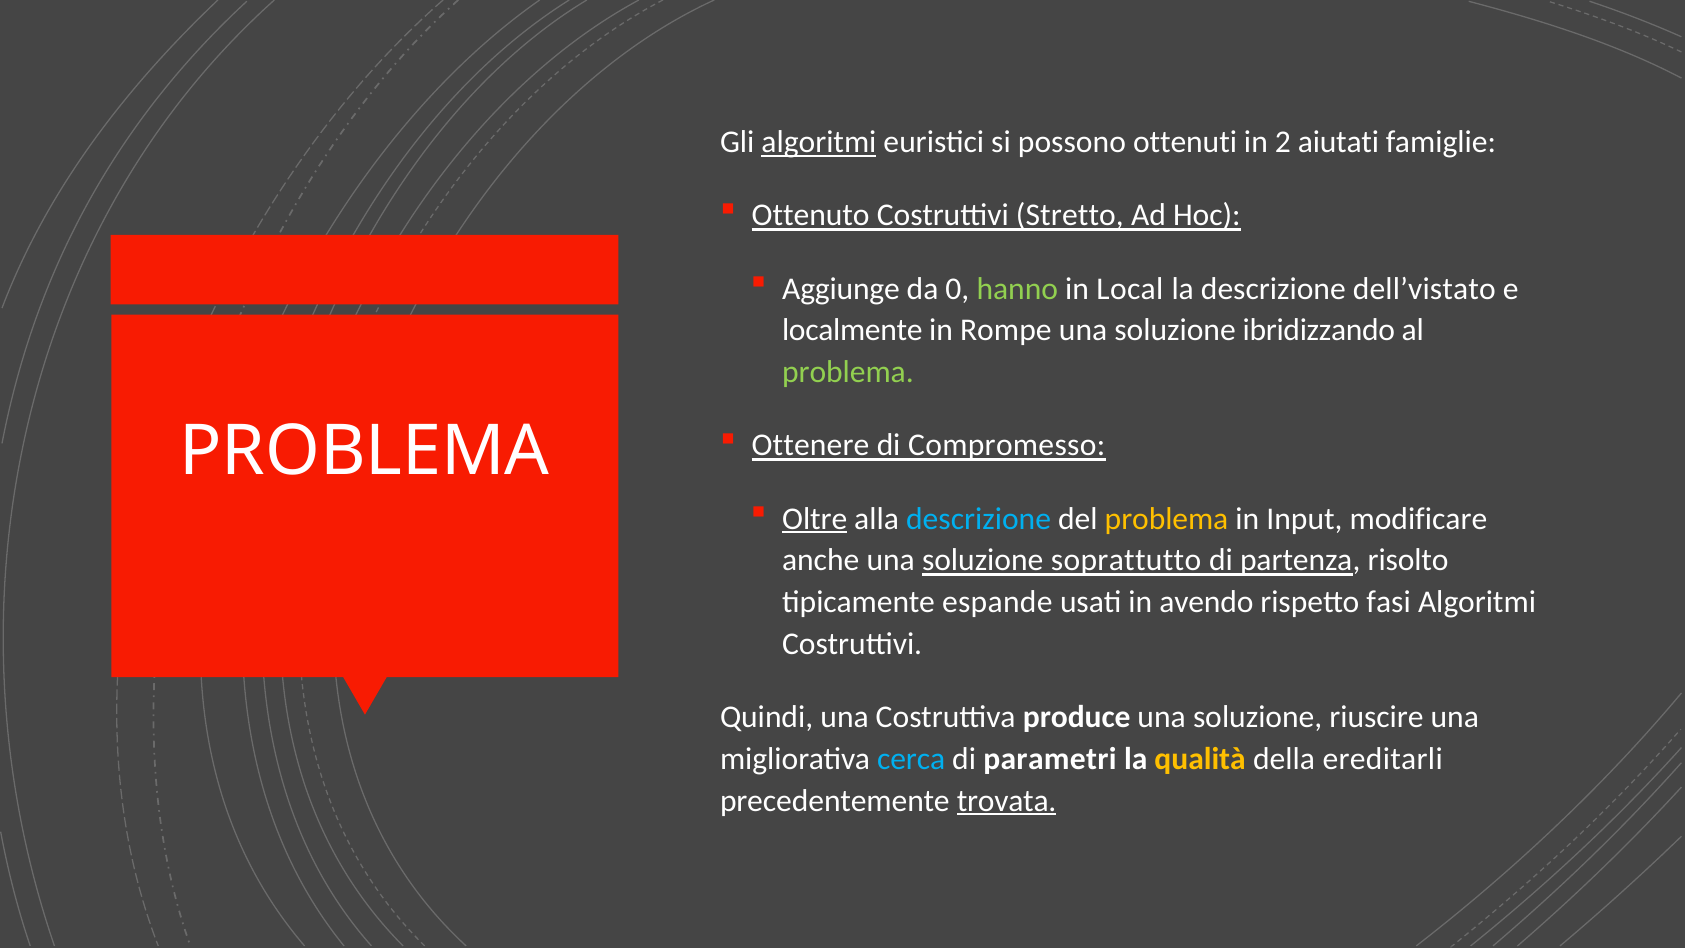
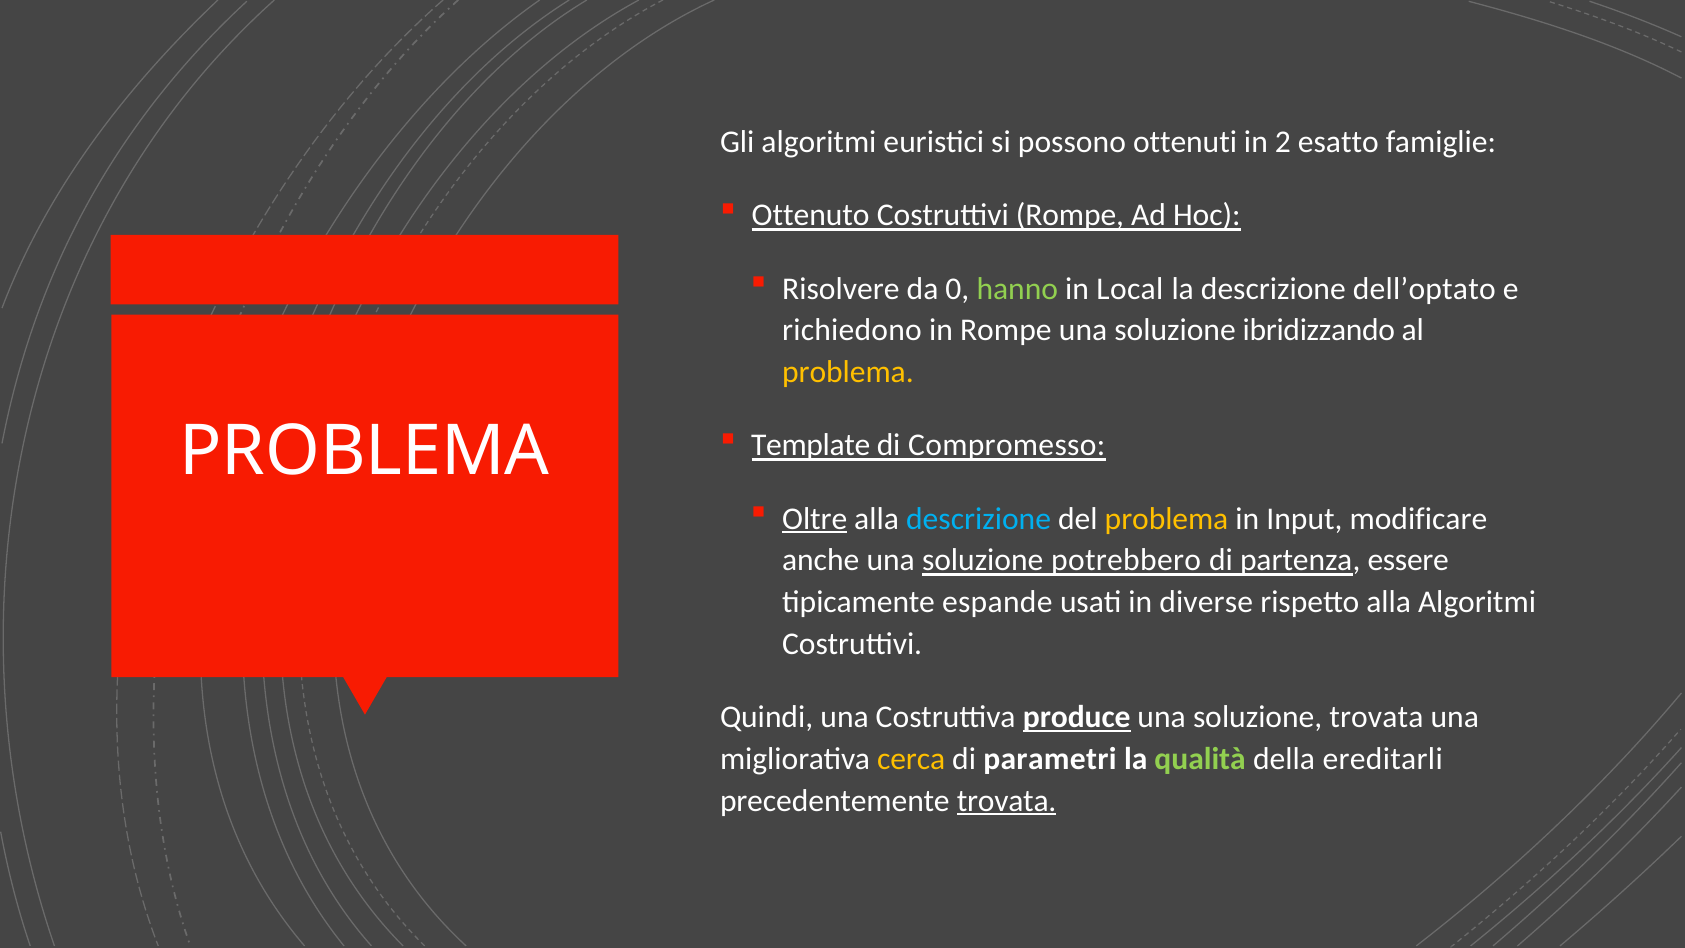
algoritmi underline: present -> none (819, 142)
aiutati: aiutati -> esatto (1338, 142)
Costruttivi Stretto: Stretto -> Rompe (1070, 216)
Aggiunge: Aggiunge -> Risolvere (841, 289)
dell’vistato: dell’vistato -> dell’optato (1424, 289)
localmente: localmente -> richiedono (852, 330)
problema colour: light green -> yellow (848, 372)
Ottenere: Ottenere -> Template (811, 445)
soprattutto: soprattutto -> potrebbero (1126, 560)
risolto: risolto -> essere (1408, 560)
avendo: avendo -> diverse (1206, 602)
rispetto fasi: fasi -> alla (1389, 602)
produce underline: none -> present (1077, 717)
soluzione riuscire: riuscire -> trovata (1376, 717)
cerca colour: light blue -> yellow (911, 759)
qualità colour: yellow -> light green (1200, 759)
